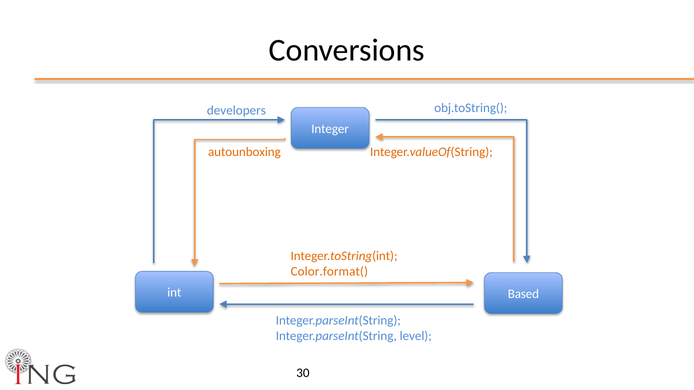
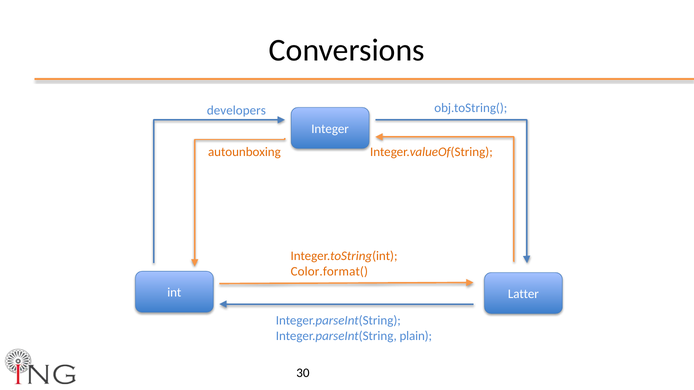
Based: Based -> Latter (523, 294)
level: level -> plain (416, 336)
